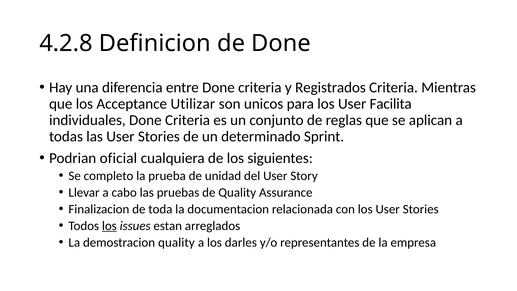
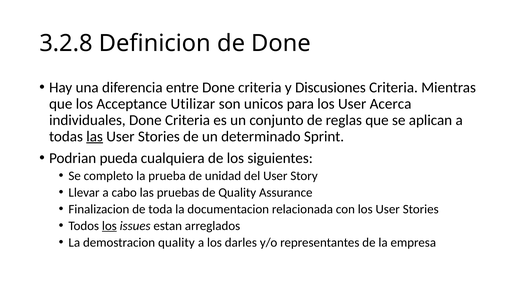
4.2.8: 4.2.8 -> 3.2.8 (66, 43)
Registrados: Registrados -> Discusiones (330, 87)
Facilita: Facilita -> Acerca (391, 104)
las underline: none -> present (95, 136)
oficial: oficial -> pueda (119, 158)
